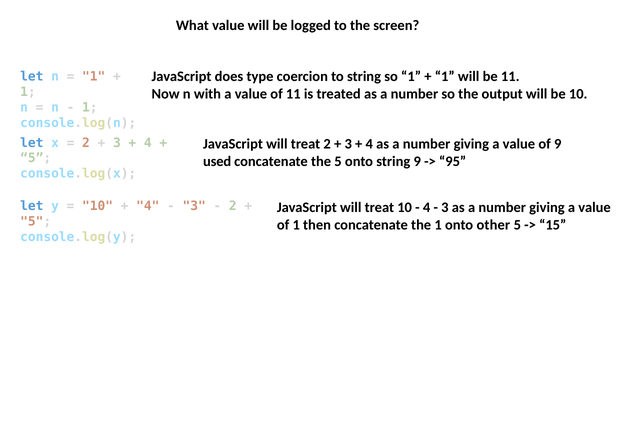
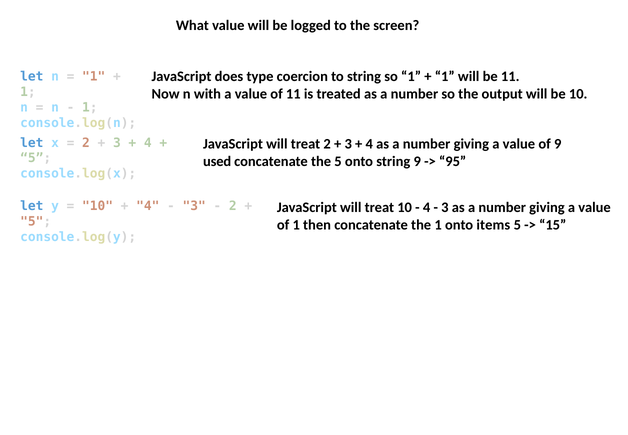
other: other -> items (493, 225)
